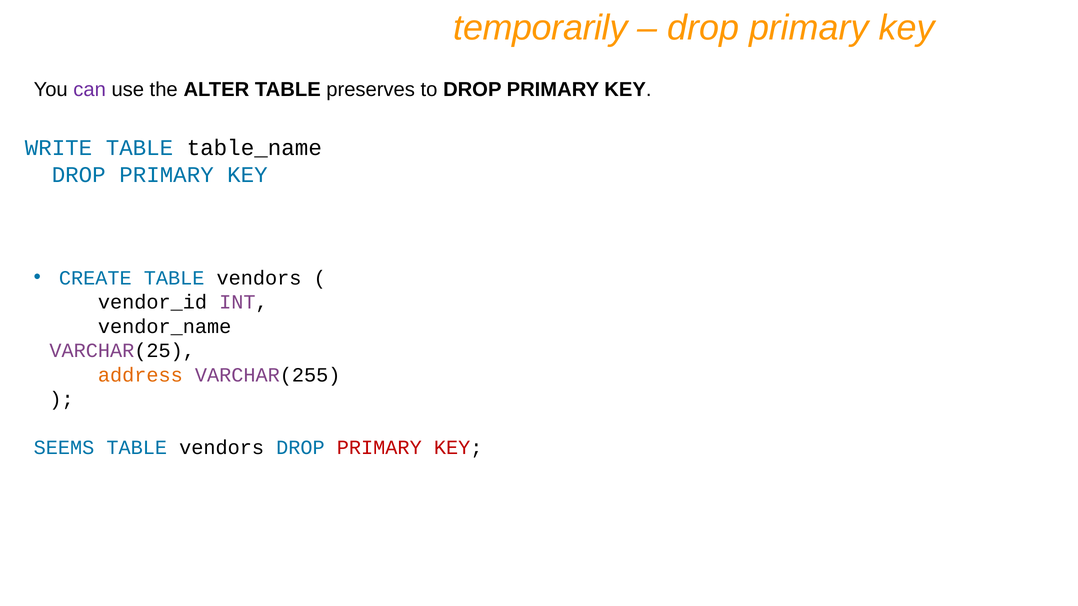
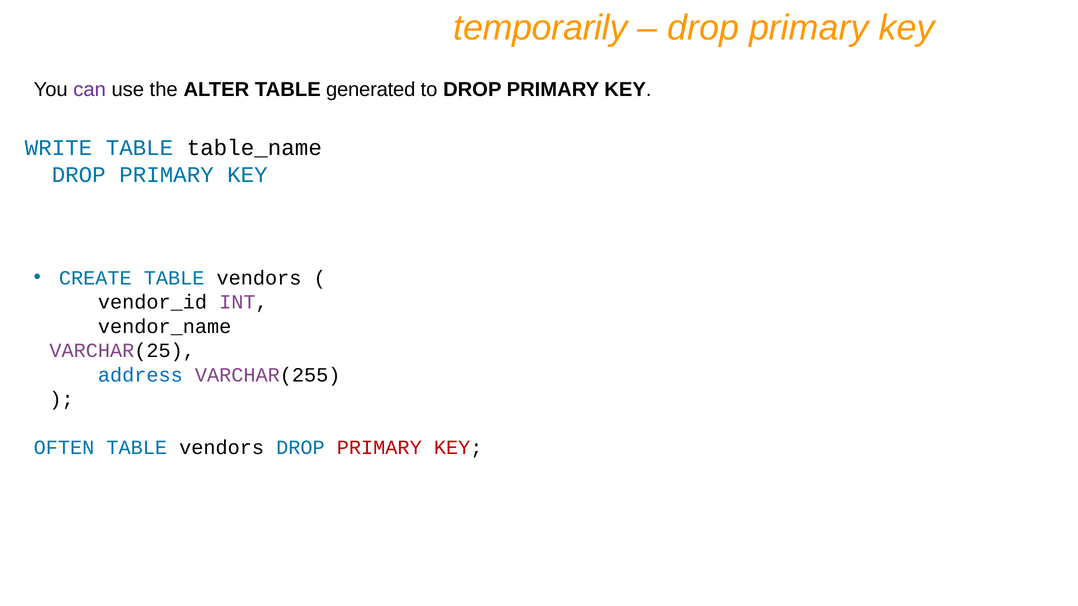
preserves: preserves -> generated (371, 90)
address colour: orange -> blue (140, 375)
SEEMS: SEEMS -> OFTEN (64, 448)
